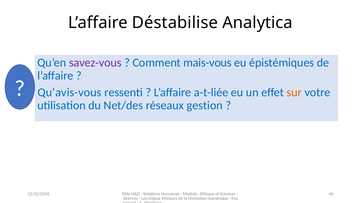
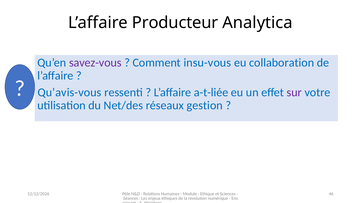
Déstabilise: Déstabilise -> Producteur (175, 23)
mais-vous: mais-vous -> insu-vous (207, 63)
épistémiques: épistémiques -> collaboration (282, 63)
sur colour: orange -> purple (294, 92)
